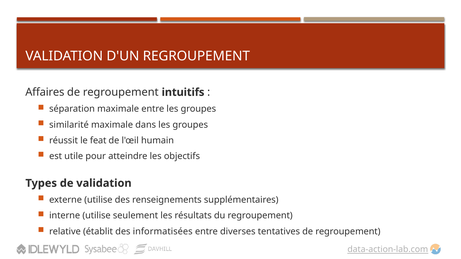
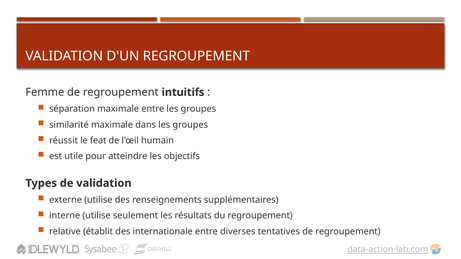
Affaires: Affaires -> Femme (45, 92)
informatisées: informatisées -> internationale (163, 232)
